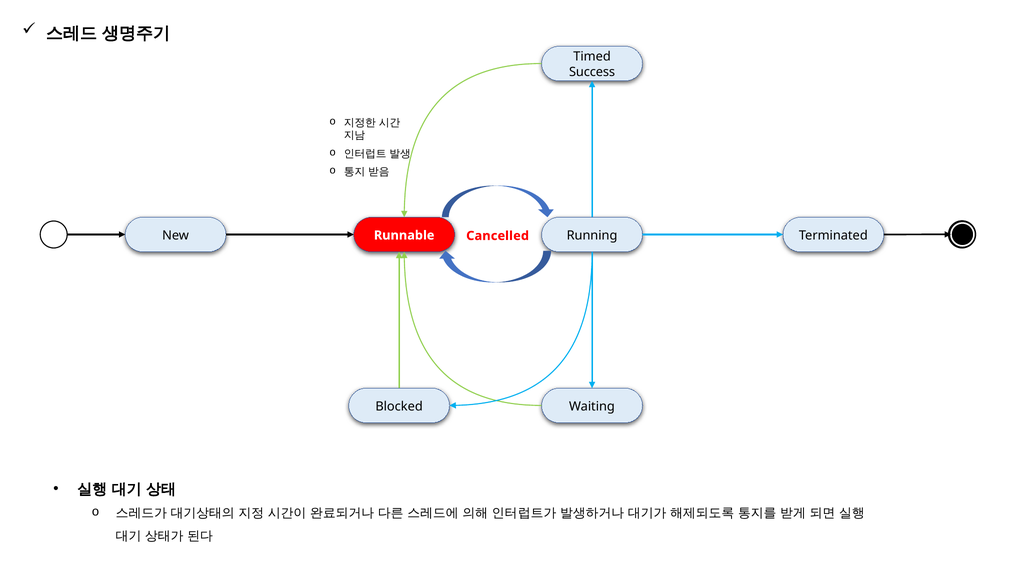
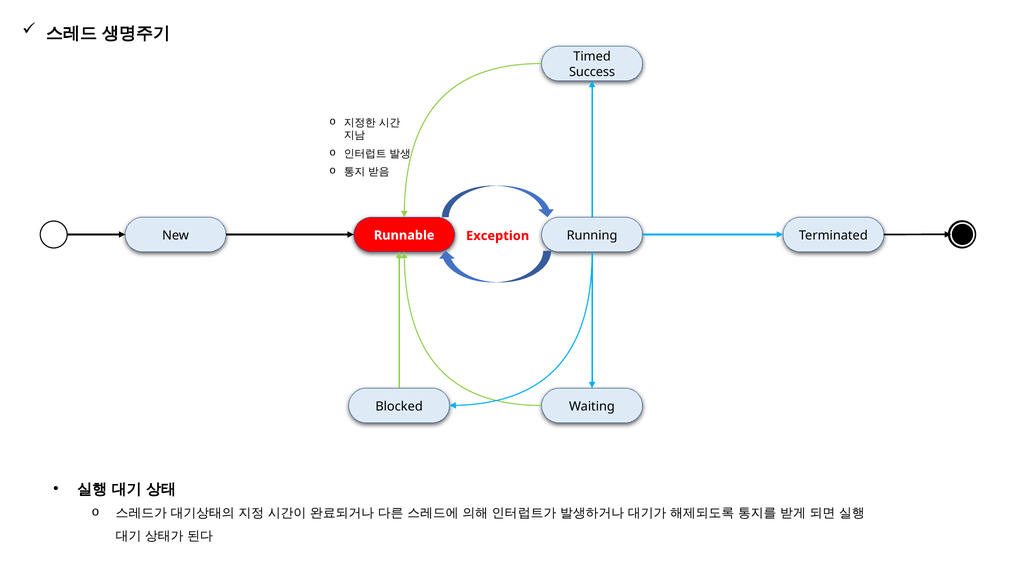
Cancelled: Cancelled -> Exception (498, 236)
